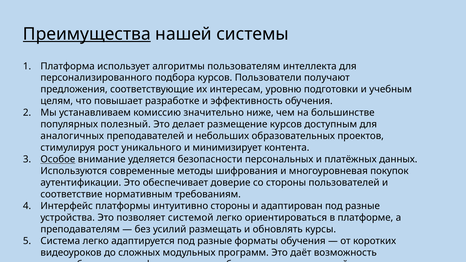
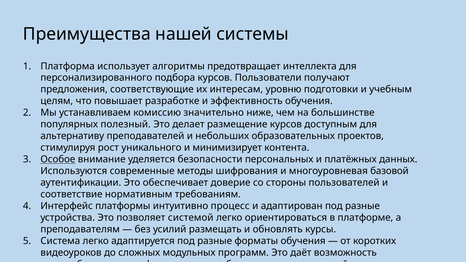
Преимущества underline: present -> none (87, 34)
пользователям: пользователям -> предотвращает (244, 66)
аналогичных: аналогичных -> альтернативу (72, 136)
покупок: покупок -> базовой (389, 171)
интуитивно стороны: стороны -> процесс (230, 206)
